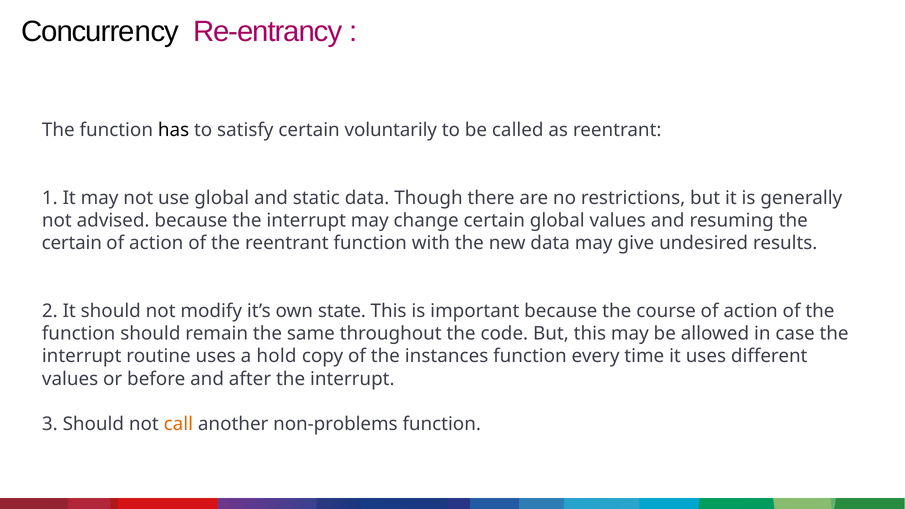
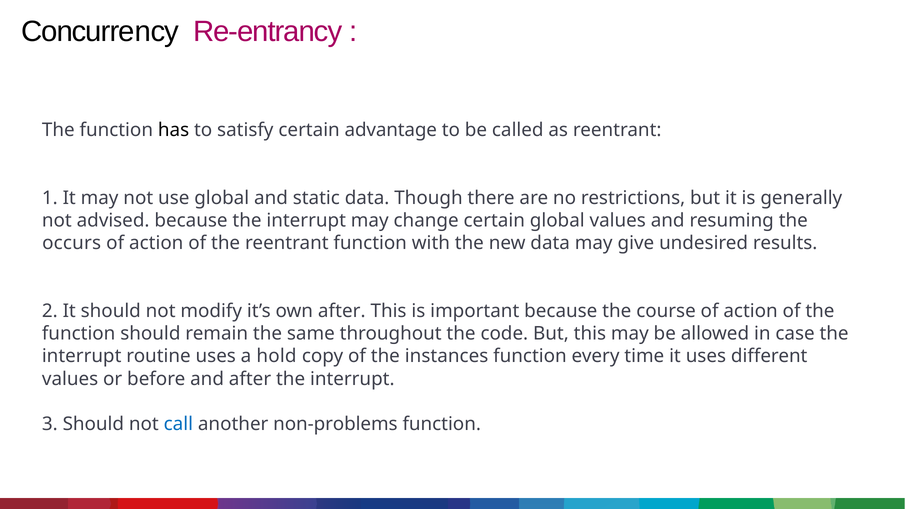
voluntarily: voluntarily -> advantage (391, 130)
certain: certain -> occurs (72, 243)
own state: state -> after (342, 311)
call colour: orange -> blue (178, 424)
